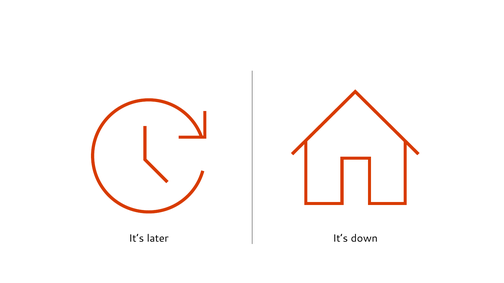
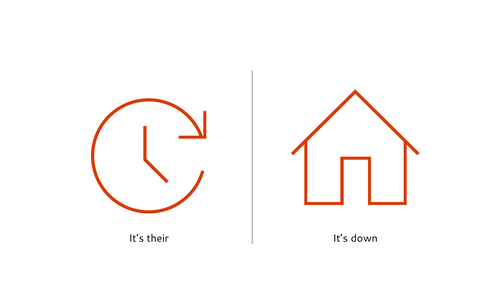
later: later -> their (158, 239)
